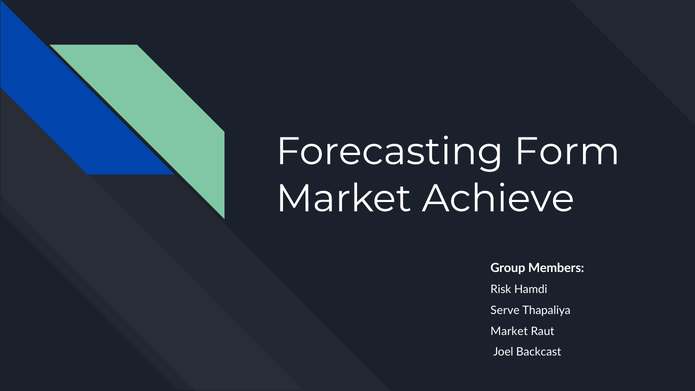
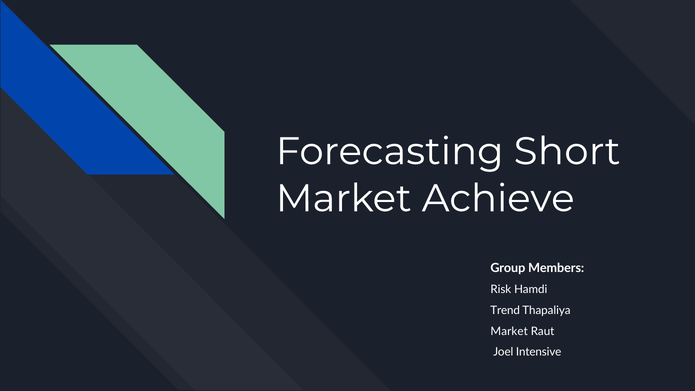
Form: Form -> Short (567, 151)
Serve: Serve -> Trend (505, 310)
Backcast: Backcast -> Intensive (539, 352)
